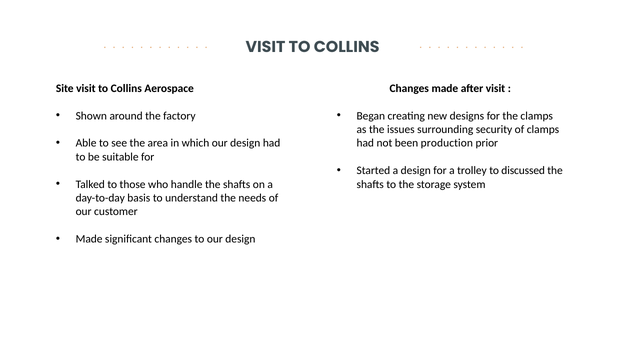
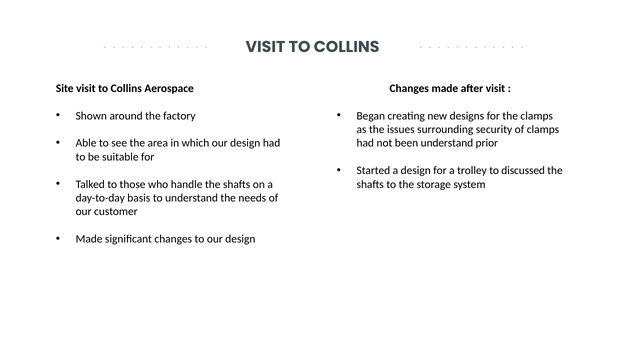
been production: production -> understand (447, 143)
